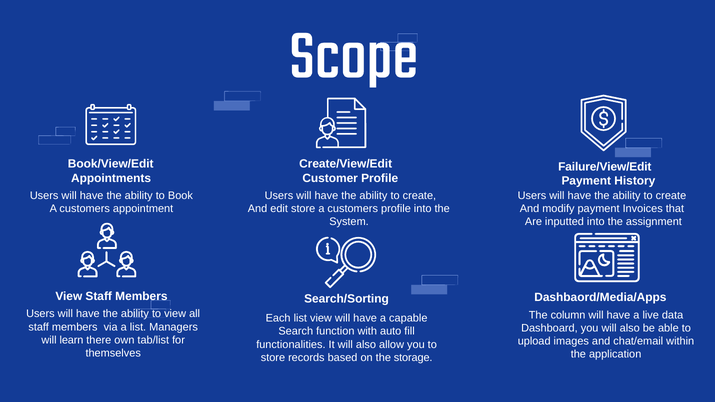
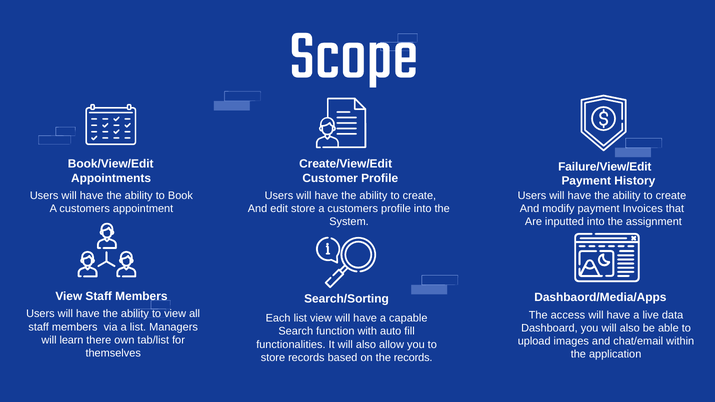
column: column -> access (568, 315)
the storage: storage -> records (413, 358)
